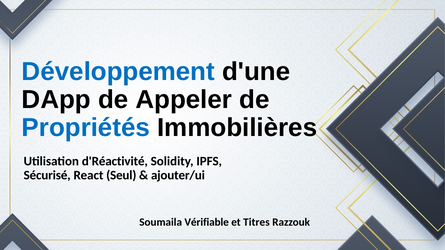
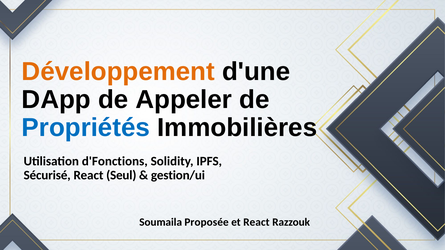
Développement colour: blue -> orange (118, 72)
d'Réactivité: d'Réactivité -> d'Fonctions (115, 162)
ajouter/ui: ajouter/ui -> gestion/ui (178, 176)
Vérifiable: Vérifiable -> Proposée (207, 222)
et Titres: Titres -> React (256, 222)
